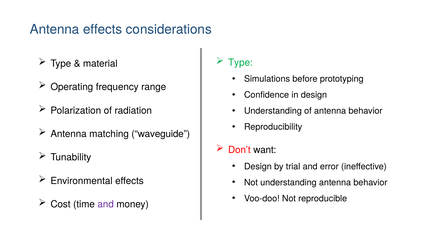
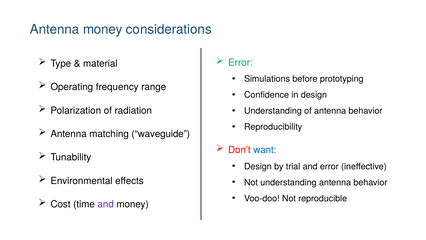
Antenna effects: effects -> money (103, 29)
Type: Type -> Error (240, 62)
want colour: black -> blue (265, 150)
